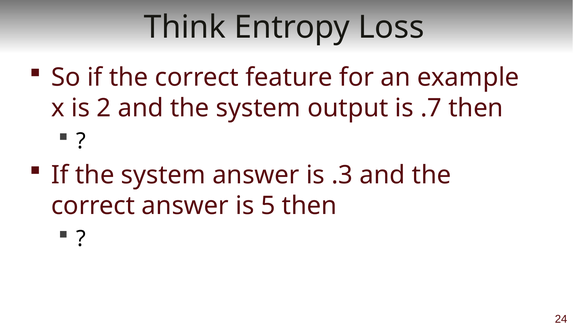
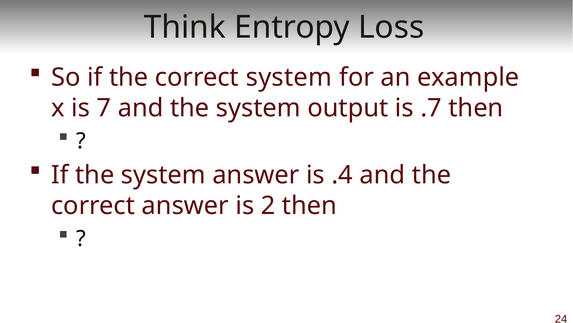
correct feature: feature -> system (289, 77)
2: 2 -> 7 (104, 108)
.3: .3 -> .4 (342, 175)
5: 5 -> 2 (268, 205)
